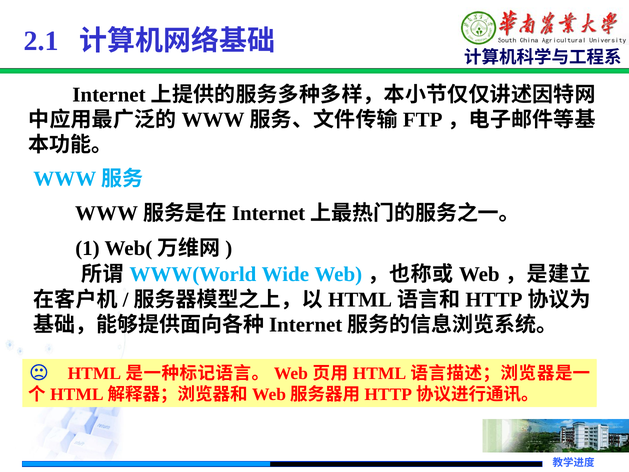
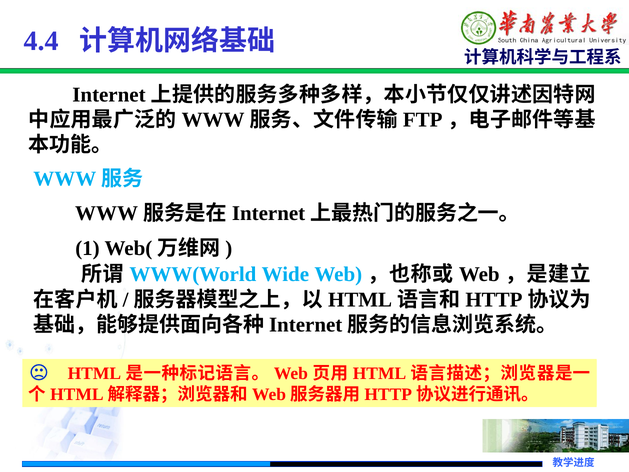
2.1: 2.1 -> 4.4 (41, 41)
